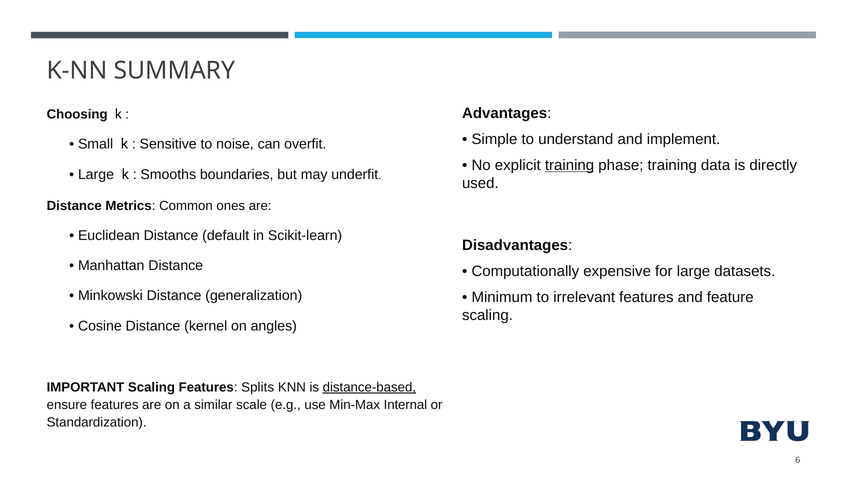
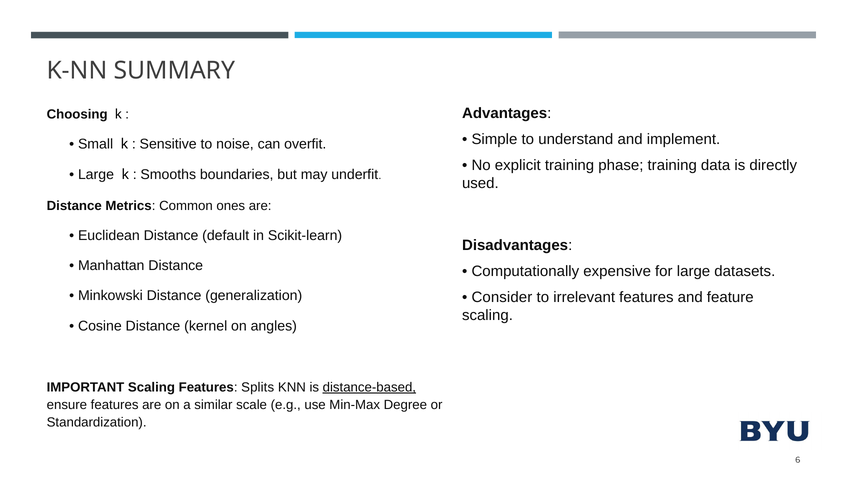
training underline: present -> none (570, 165)
Minimum: Minimum -> Consider (502, 297)
Internal: Internal -> Degree (405, 404)
